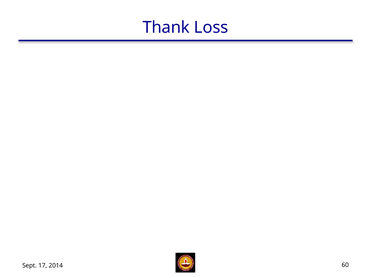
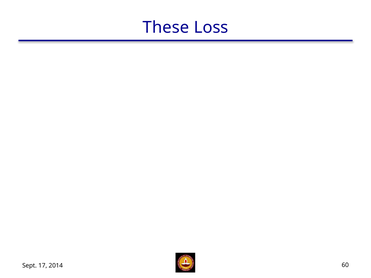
Thank: Thank -> These (166, 27)
